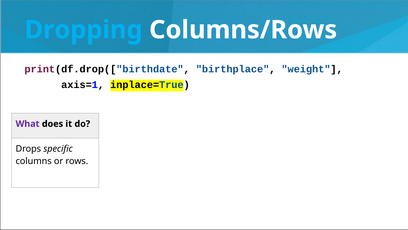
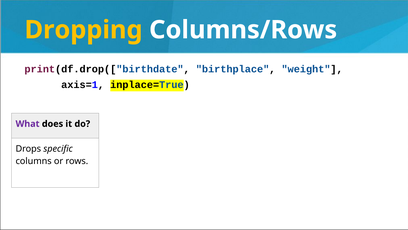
Dropping colour: light blue -> yellow (84, 30)
